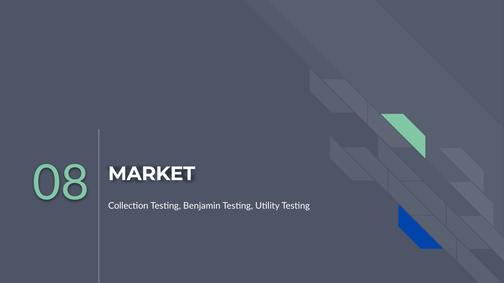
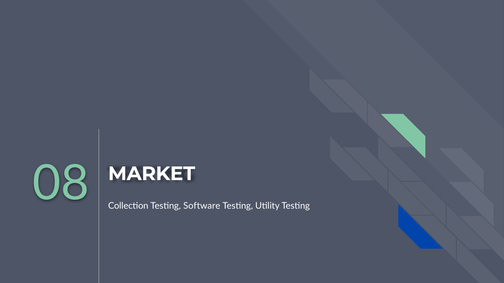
Benjamin: Benjamin -> Software (202, 206)
